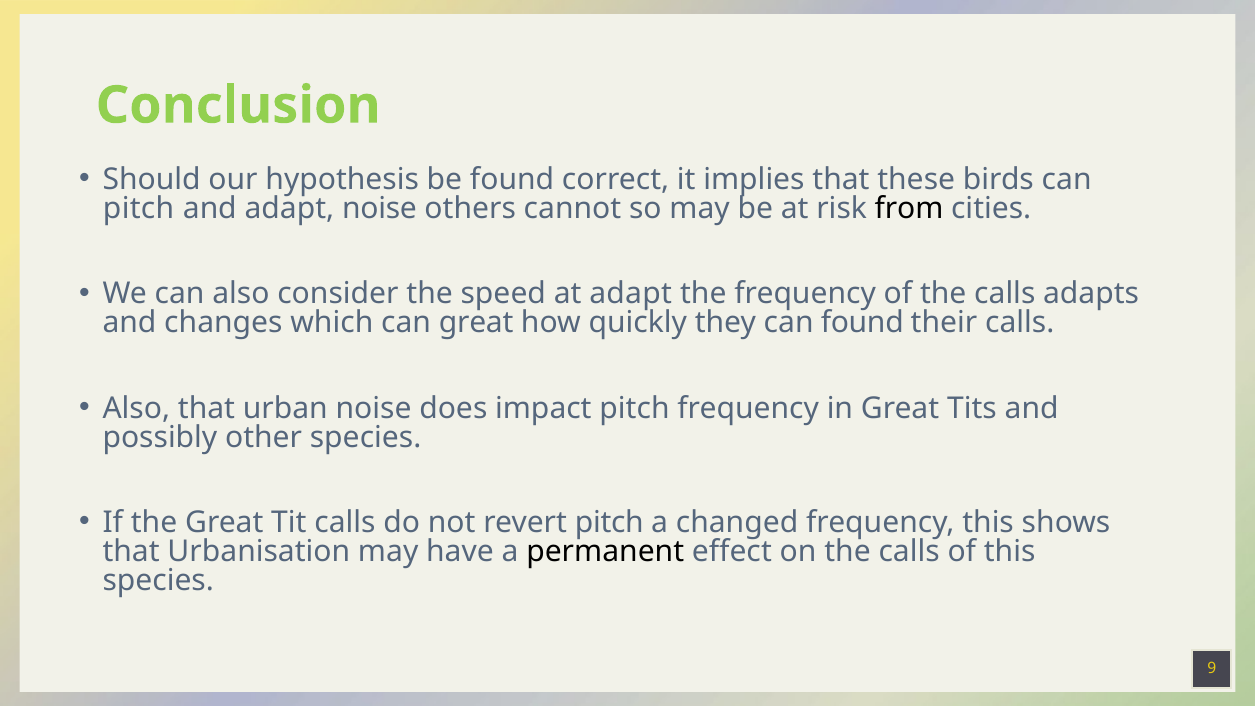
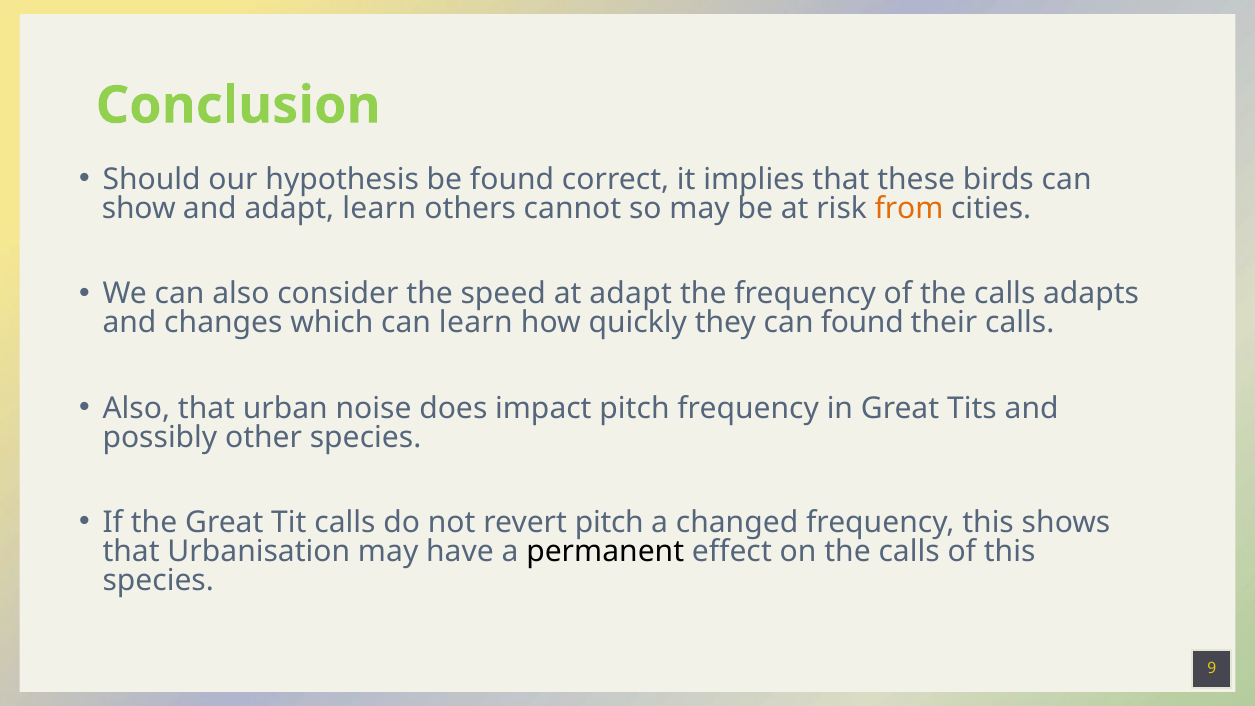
pitch: pitch -> show (139, 209)
adapt noise: noise -> learn (379, 209)
from colour: black -> orange (909, 209)
can great: great -> learn (476, 323)
